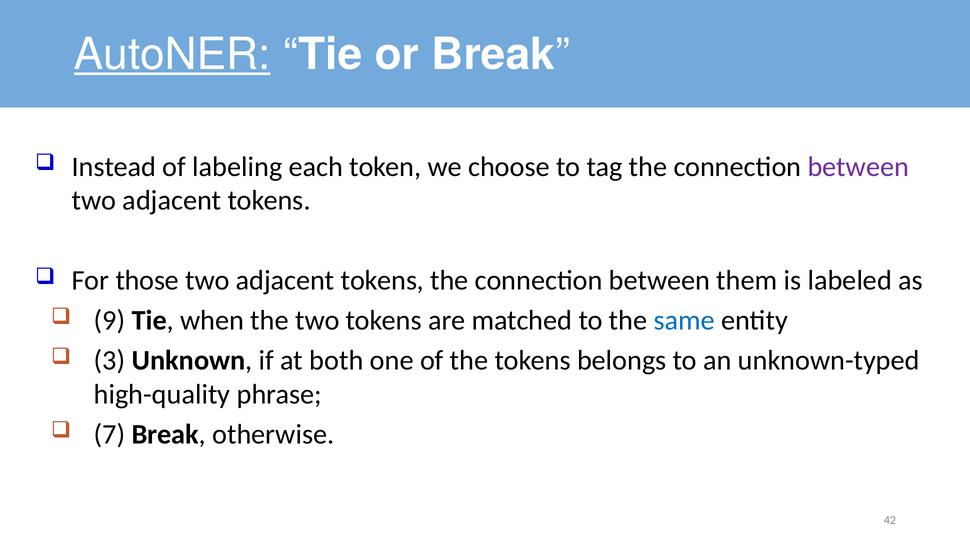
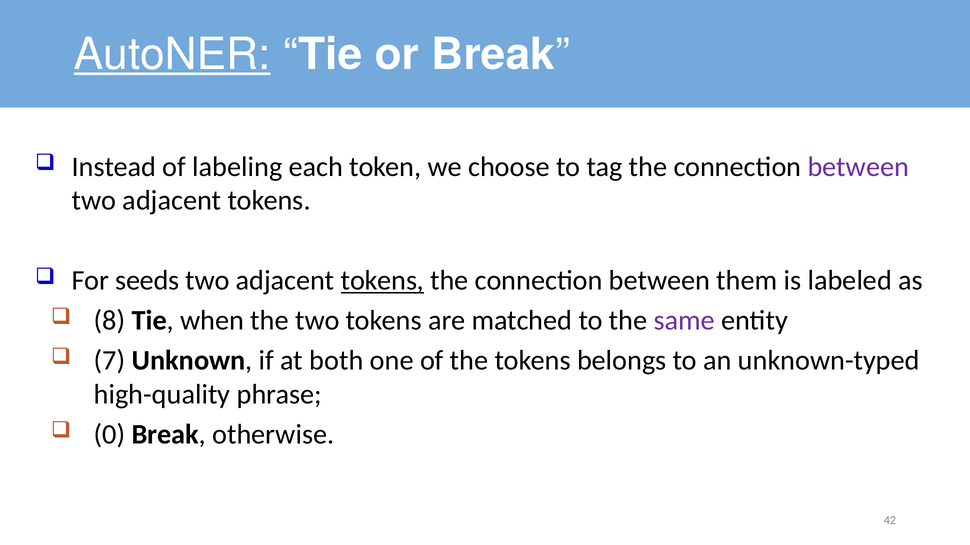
those: those -> seeds (147, 281)
tokens underline: none -> present (382, 281)
9: 9 -> 8 (110, 321)
same colour: blue -> purple (684, 321)
3: 3 -> 7 (110, 361)
7: 7 -> 0 (110, 435)
